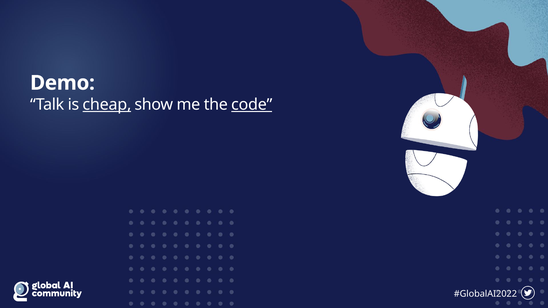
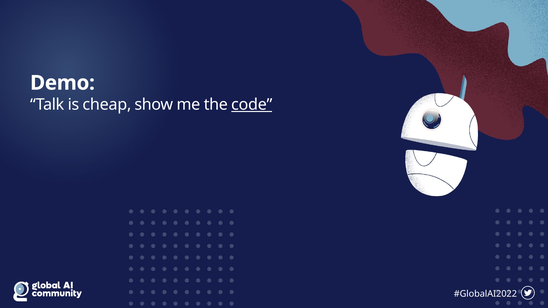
cheap underline: present -> none (107, 105)
